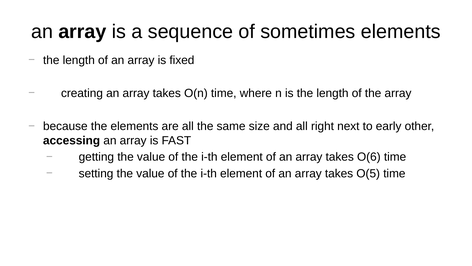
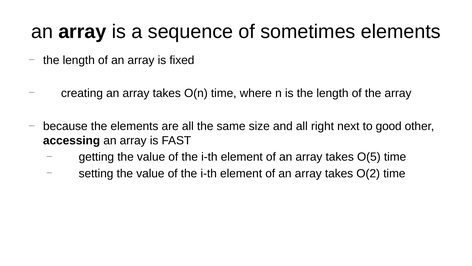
early: early -> good (389, 126)
O(6: O(6 -> O(5 (369, 157)
O(5: O(5 -> O(2 (368, 173)
